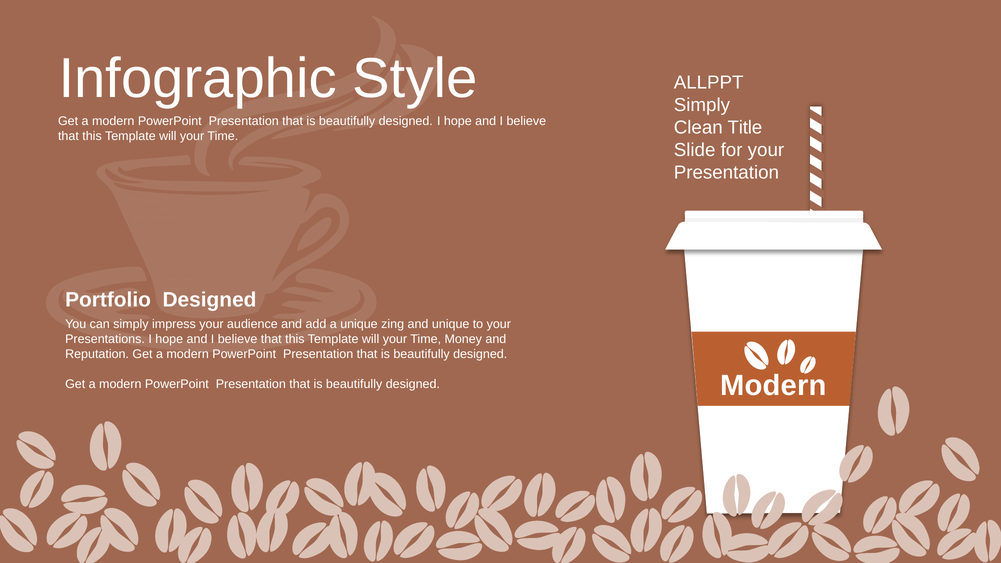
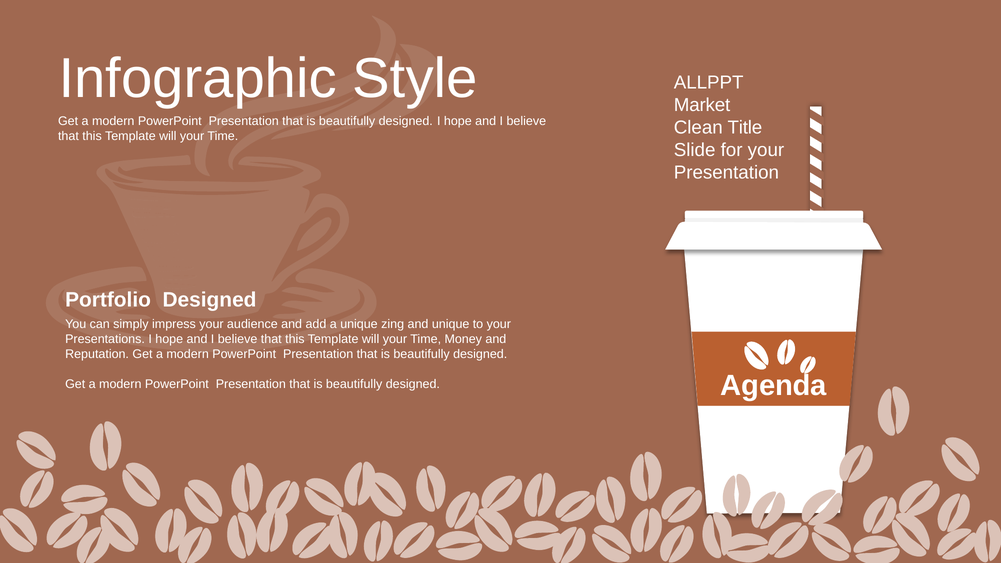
Simply: Simply -> Market (702, 105)
designed Modern: Modern -> Agenda (774, 385)
